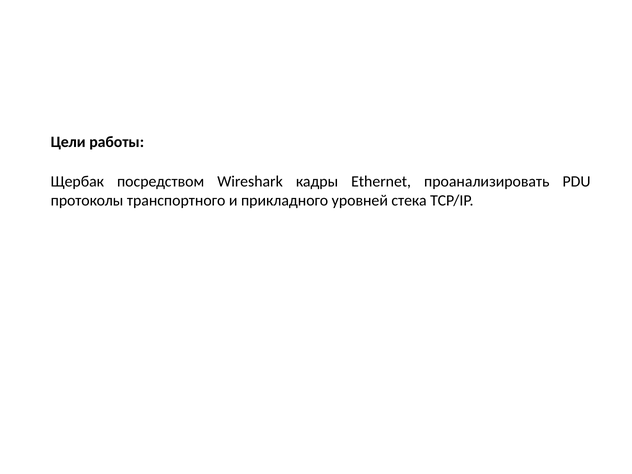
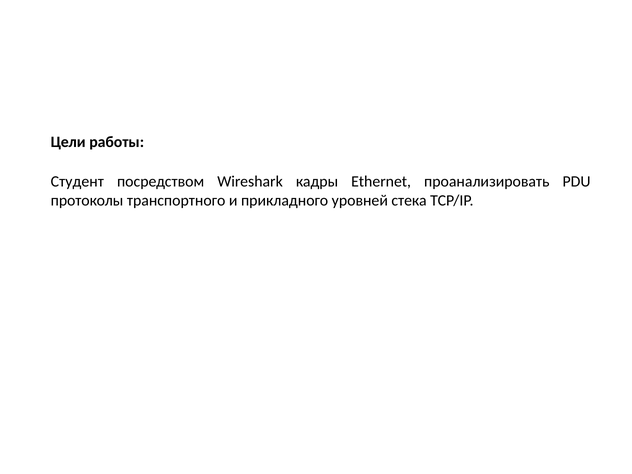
Щербак: Щербак -> Студент (77, 182)
